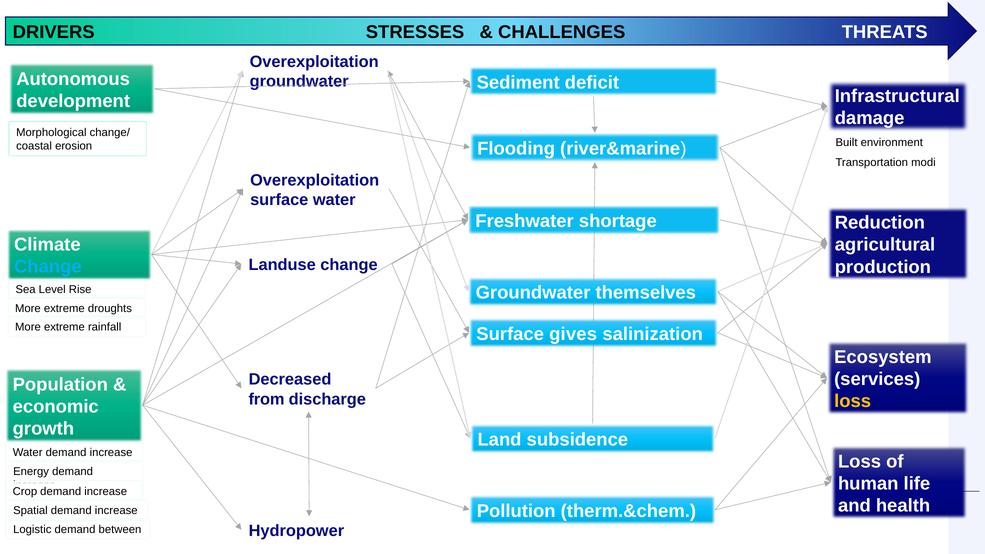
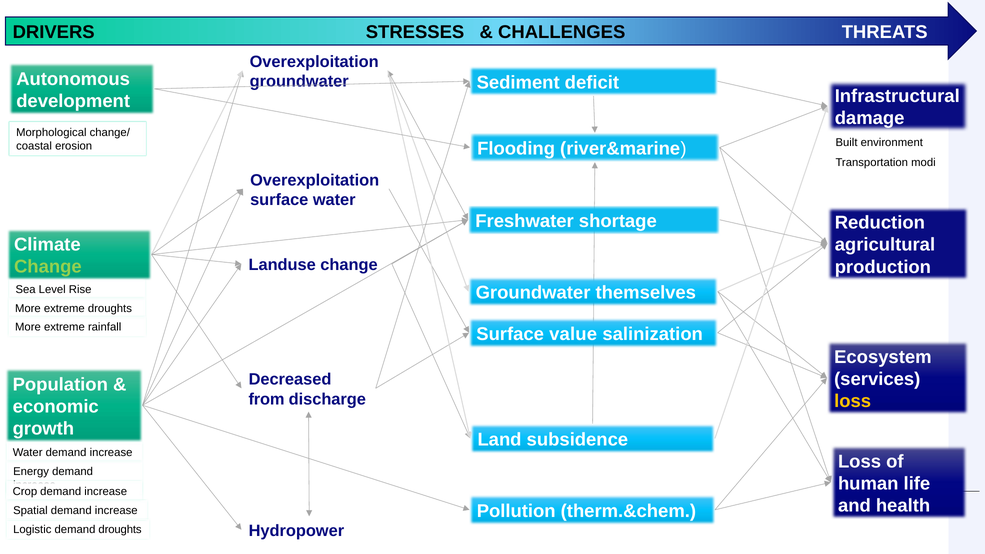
Change colour: light blue -> light green (48, 267)
gives: gives -> value (573, 334)
demand between: between -> droughts (120, 530)
